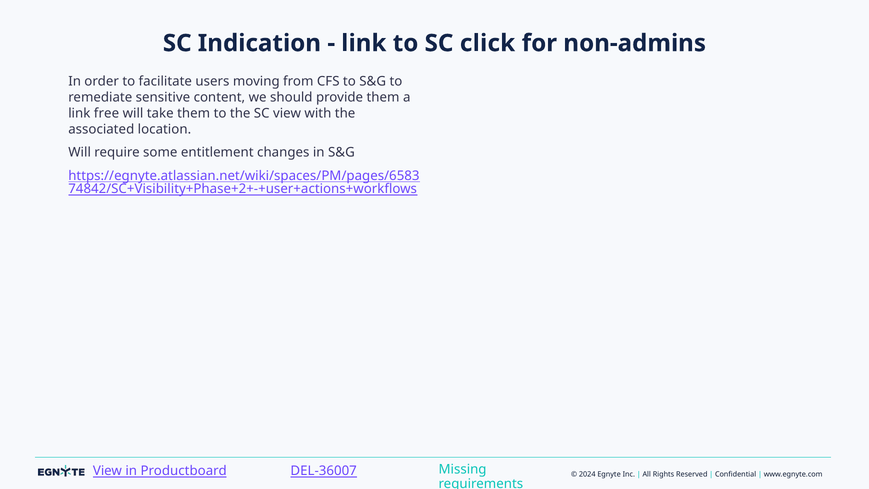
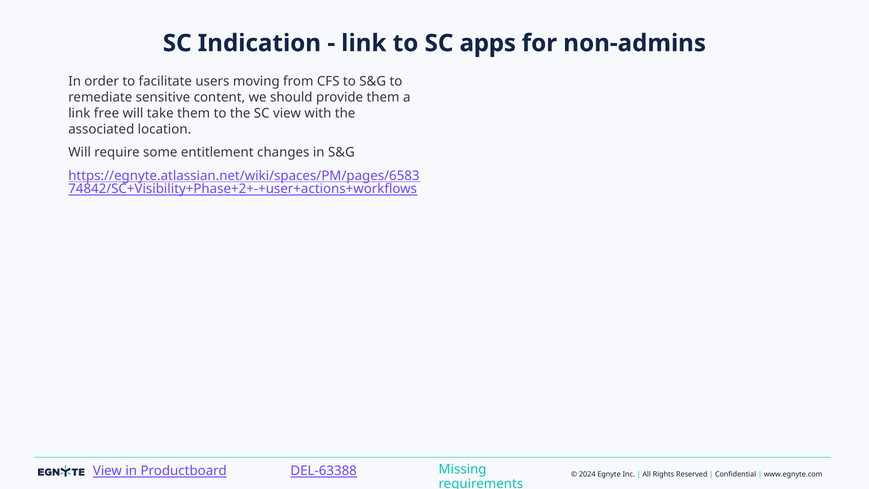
click: click -> apps (488, 43)
DEL-36007: DEL-36007 -> DEL-63388 (324, 471)
